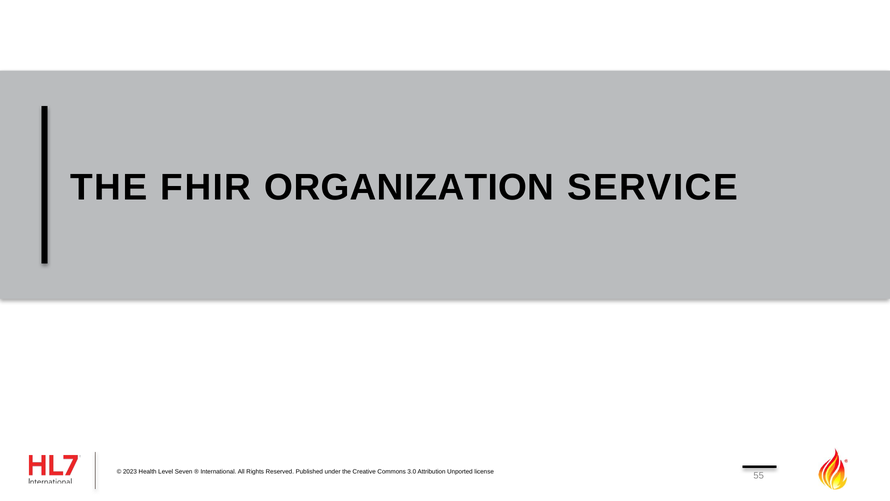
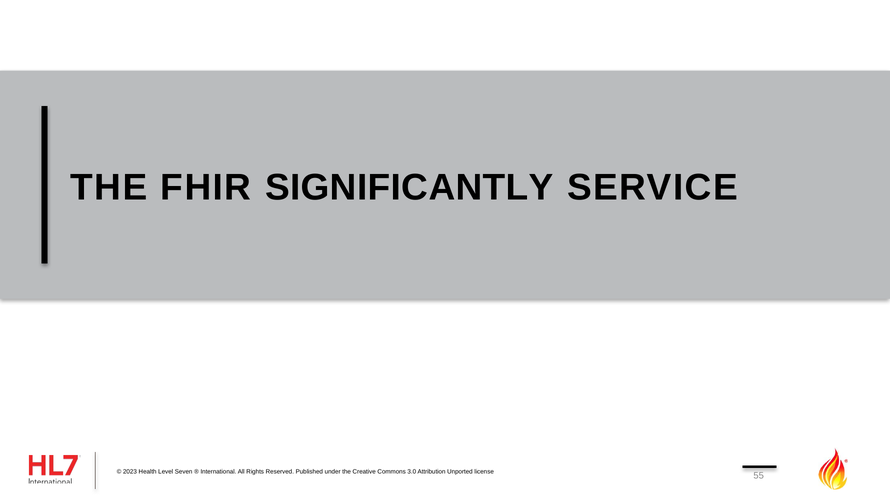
ORGANIZATION: ORGANIZATION -> SIGNIFICANTLY (409, 187)
